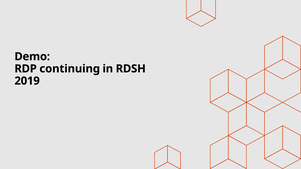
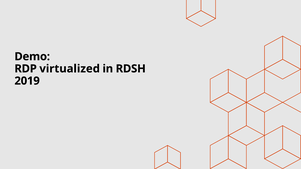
continuing: continuing -> virtualized (70, 69)
